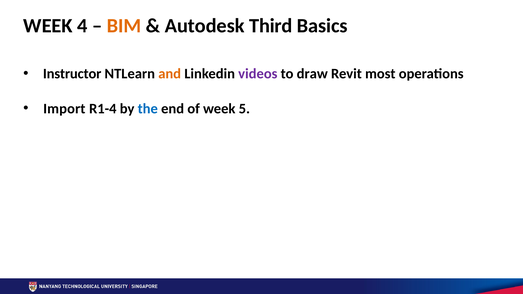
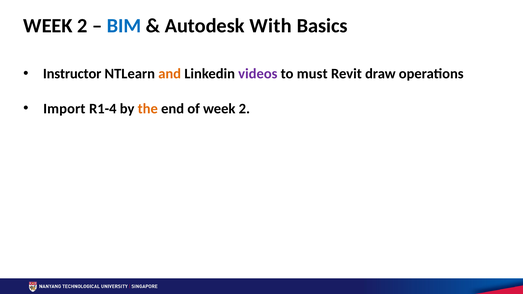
4: 4 -> 2 (82, 26)
BIM colour: orange -> blue (124, 26)
Third: Third -> With (271, 26)
draw: draw -> must (312, 74)
most: most -> draw (380, 74)
the colour: blue -> orange (148, 109)
of week 5: 5 -> 2 (244, 109)
